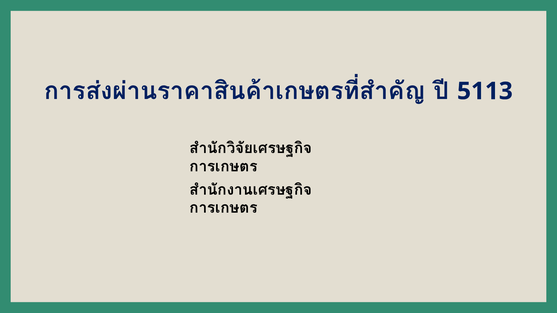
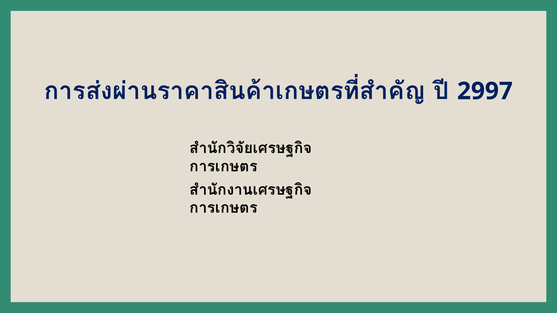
5113: 5113 -> 2997 (485, 91)
